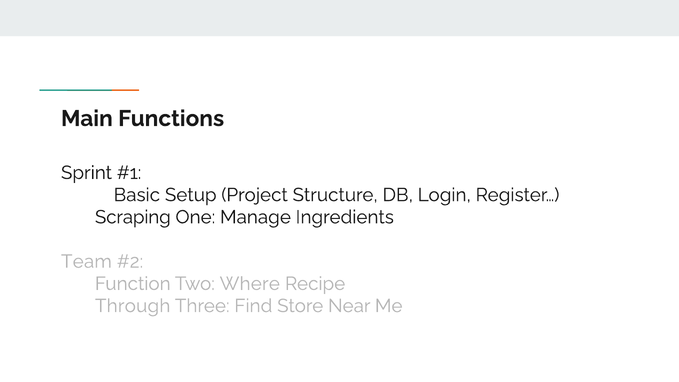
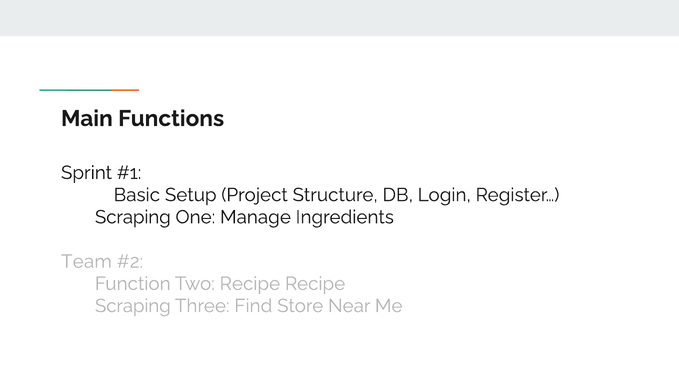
Two Where: Where -> Recipe (250, 284)
Through: Through -> Scraping (133, 306)
